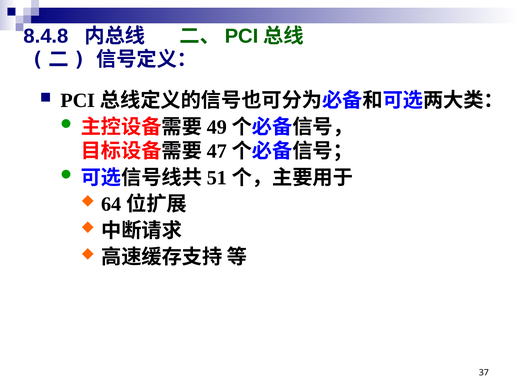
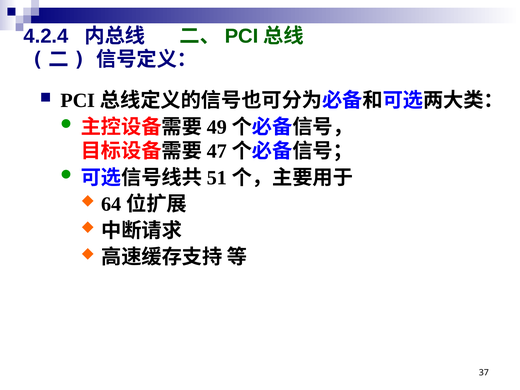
8.4.8: 8.4.8 -> 4.2.4 (46, 36)
